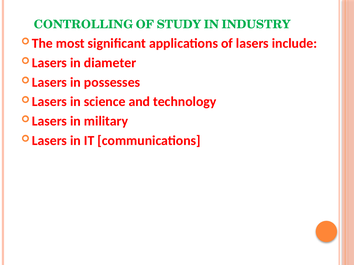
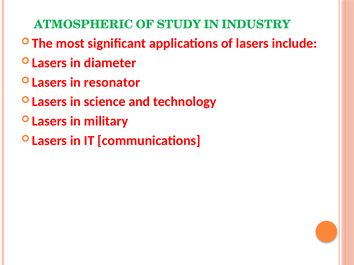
CONTROLLING: CONTROLLING -> ATMOSPHERIC (84, 24)
possesses: possesses -> resonator (112, 82)
